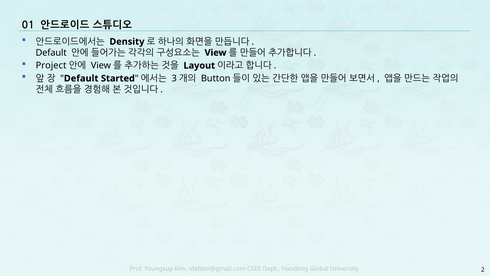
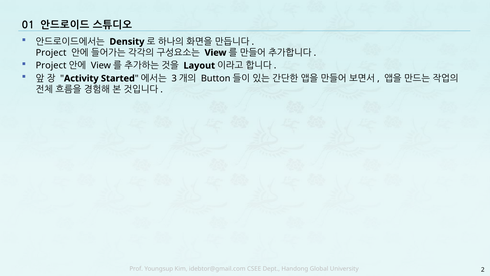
Default: Default -> Project (51, 53)
Default: Default -> Activity (81, 78)
